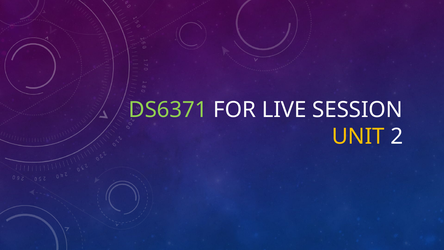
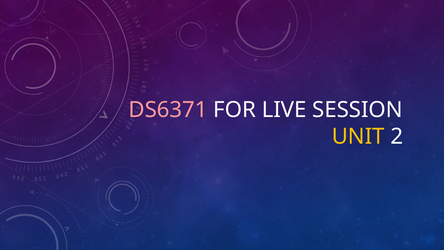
DS6371 colour: light green -> pink (168, 110)
